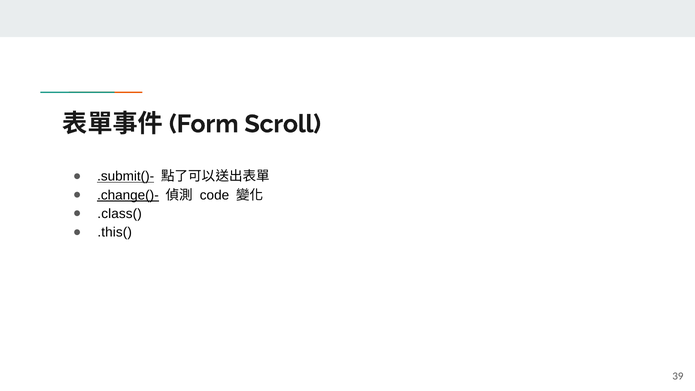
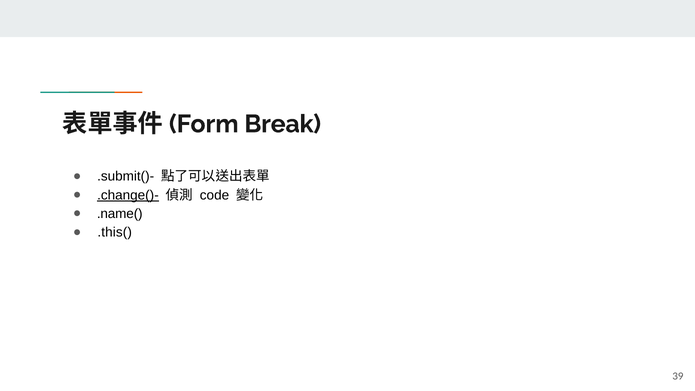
Scroll: Scroll -> Break (283, 124)
.submit()- underline: present -> none (126, 176)
.class(: .class( -> .name( (120, 214)
